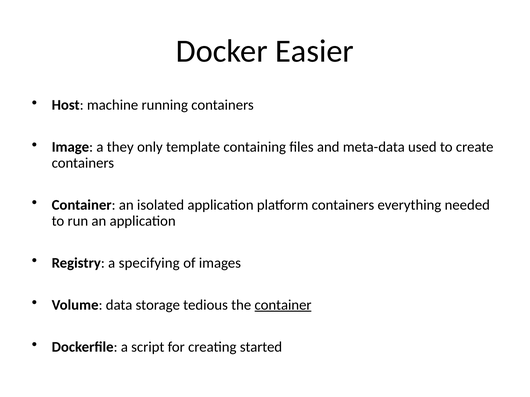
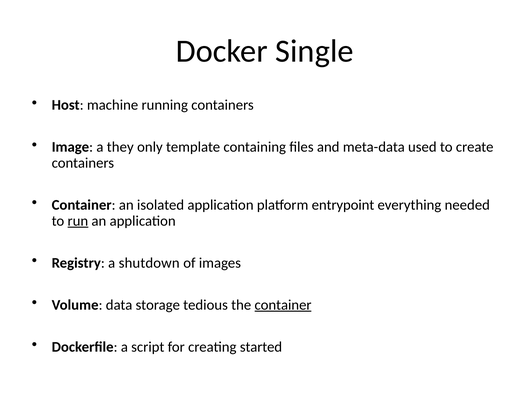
Easier: Easier -> Single (314, 51)
platform containers: containers -> entrypoint (343, 205)
run underline: none -> present (78, 221)
specifying: specifying -> shutdown (149, 263)
